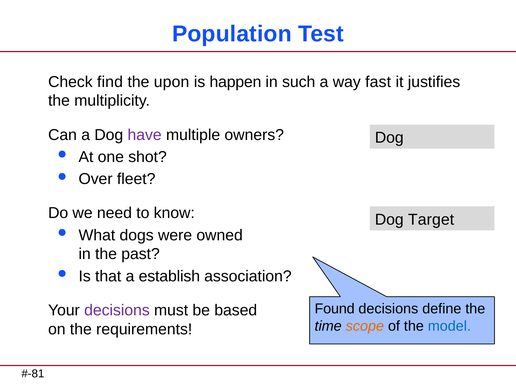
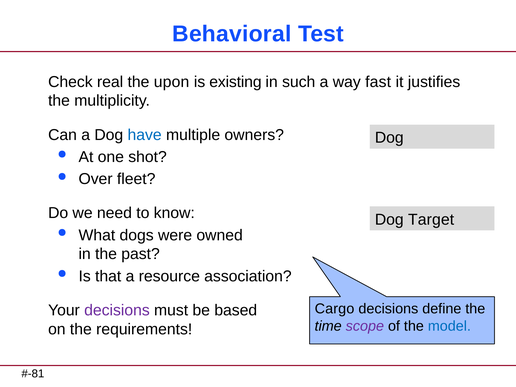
Population: Population -> Behavioral (232, 34)
find: find -> real (110, 82)
happen: happen -> existing (235, 82)
have colour: purple -> blue (145, 135)
establish: establish -> resource (169, 276)
Found: Found -> Cargo (335, 309)
scope colour: orange -> purple (365, 326)
